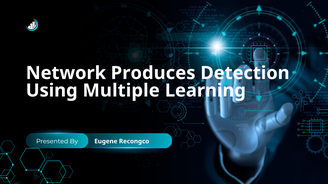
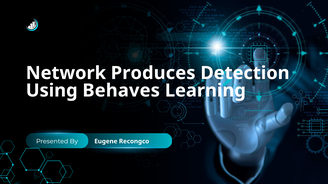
Multiple: Multiple -> Behaves (121, 91)
